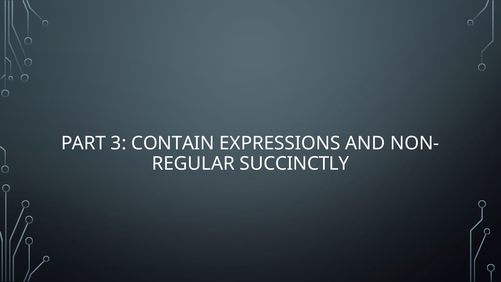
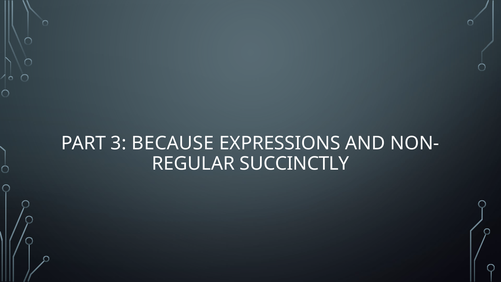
CONTAIN: CONTAIN -> BECAUSE (173, 143)
